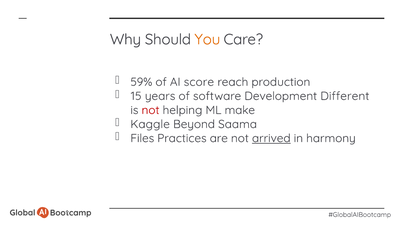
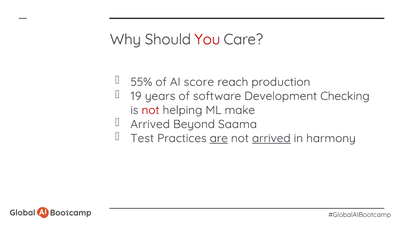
You colour: orange -> red (207, 40)
59%: 59% -> 55% (141, 82)
15: 15 -> 19 (136, 96)
Different: Different -> Checking (345, 96)
Kaggle: Kaggle -> Arrived (150, 125)
Files: Files -> Test (142, 139)
are underline: none -> present (219, 139)
